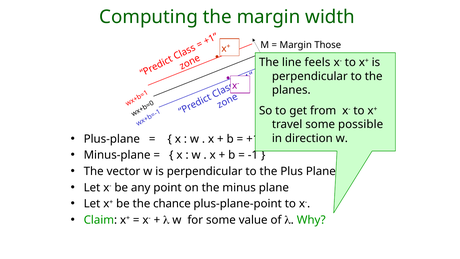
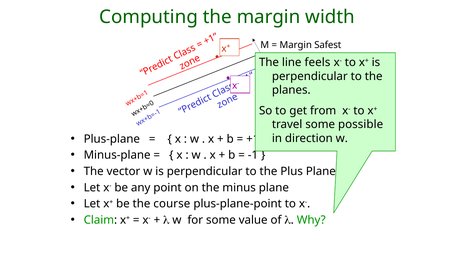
Those: Those -> Safest (328, 45)
chance: chance -> course (172, 204)
